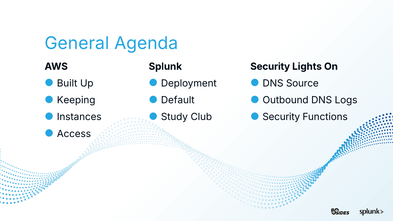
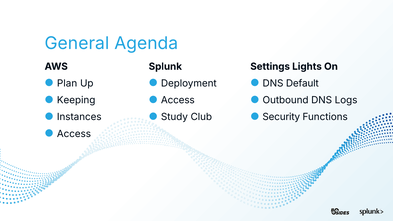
Security: Security -> Settings (270, 67)
Built: Built -> Plan (67, 83)
Source: Source -> Default (302, 83)
Default: Default -> Access (178, 100)
